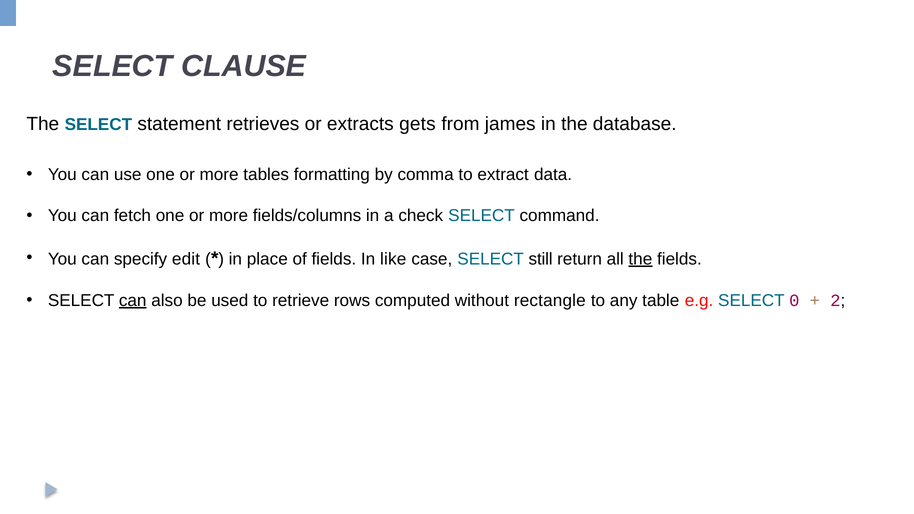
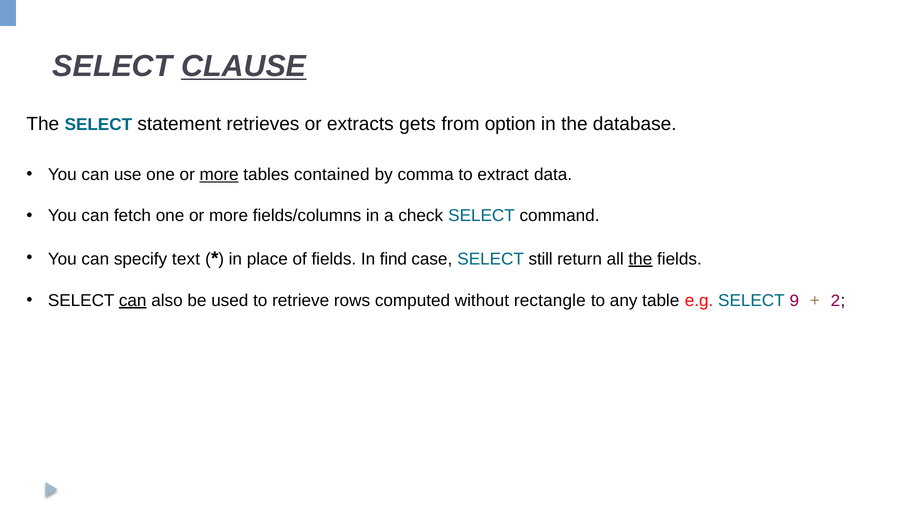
CLAUSE underline: none -> present (244, 66)
james: james -> option (510, 124)
more underline: none -> present (219, 175)
formatting: formatting -> contained (332, 175)
edit: edit -> text (186, 259)
like: like -> find (393, 259)
0: 0 -> 9 (794, 300)
